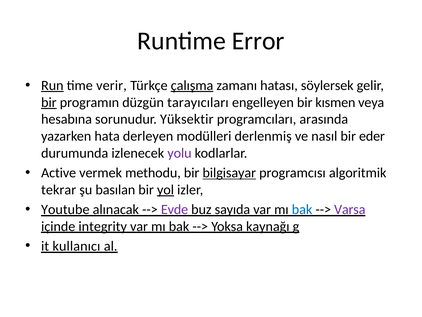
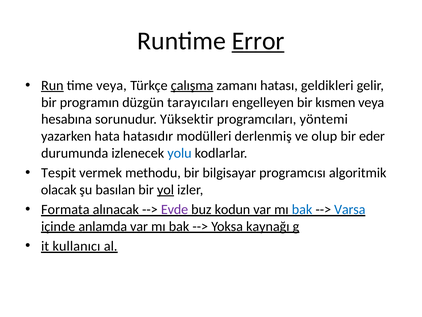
Error underline: none -> present (258, 41)
time verir: verir -> veya (111, 85)
söylersek: söylersek -> geldikleri (327, 85)
bir underline: present -> none (49, 102)
arasında: arasında -> yöntemi (324, 119)
derleyen: derleyen -> hatasıdır (148, 136)
nasıl: nasıl -> olup (324, 136)
yolu colour: purple -> blue (179, 153)
Active: Active -> Tespit (59, 173)
bilgisayar underline: present -> none (229, 173)
tekrar: tekrar -> olacak (59, 189)
Youtube: Youtube -> Formata (65, 209)
sayıda: sayıda -> kodun (232, 209)
Varsa colour: purple -> blue (350, 209)
integrity: integrity -> anlamda (103, 226)
